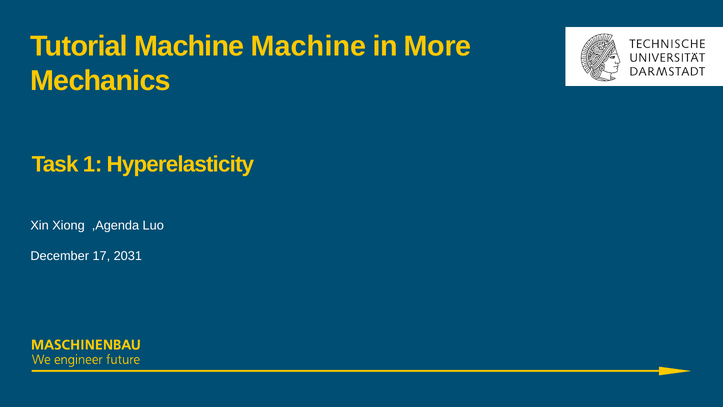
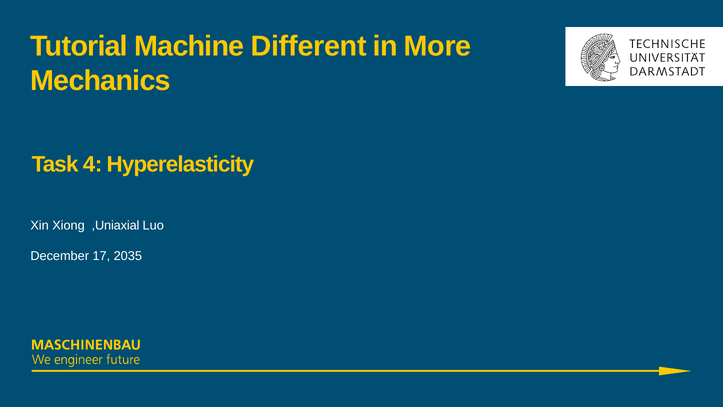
Machine Machine: Machine -> Different (309, 46)
1: 1 -> 4 (93, 164)
,Agenda: ,Agenda -> ,Uniaxial (116, 225)
2031: 2031 -> 2035 (128, 256)
